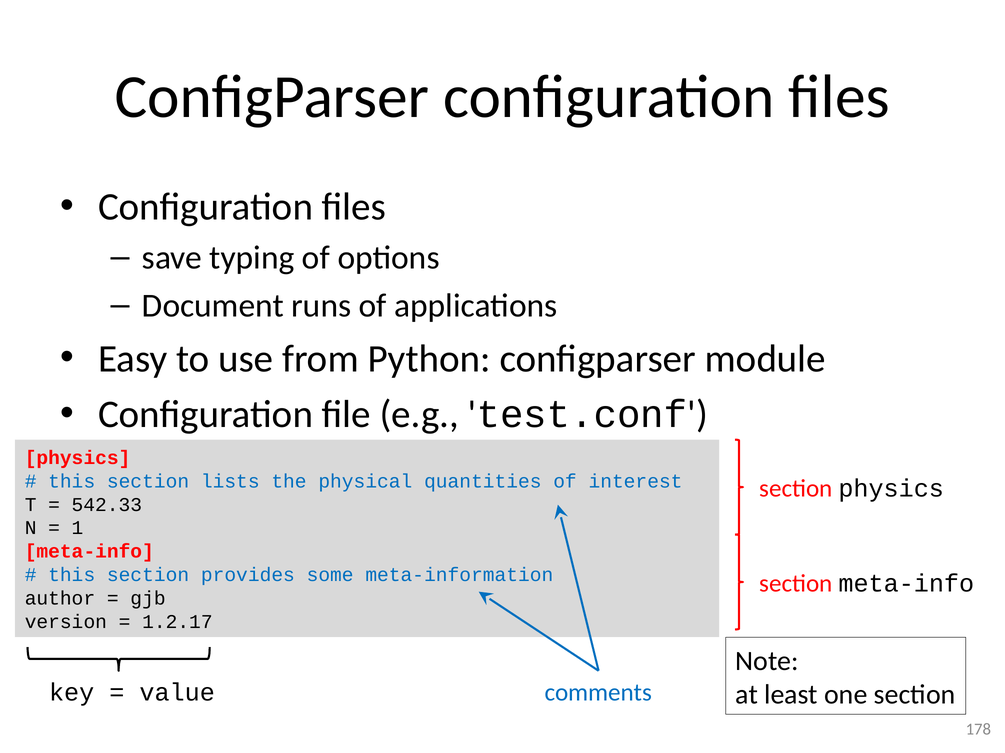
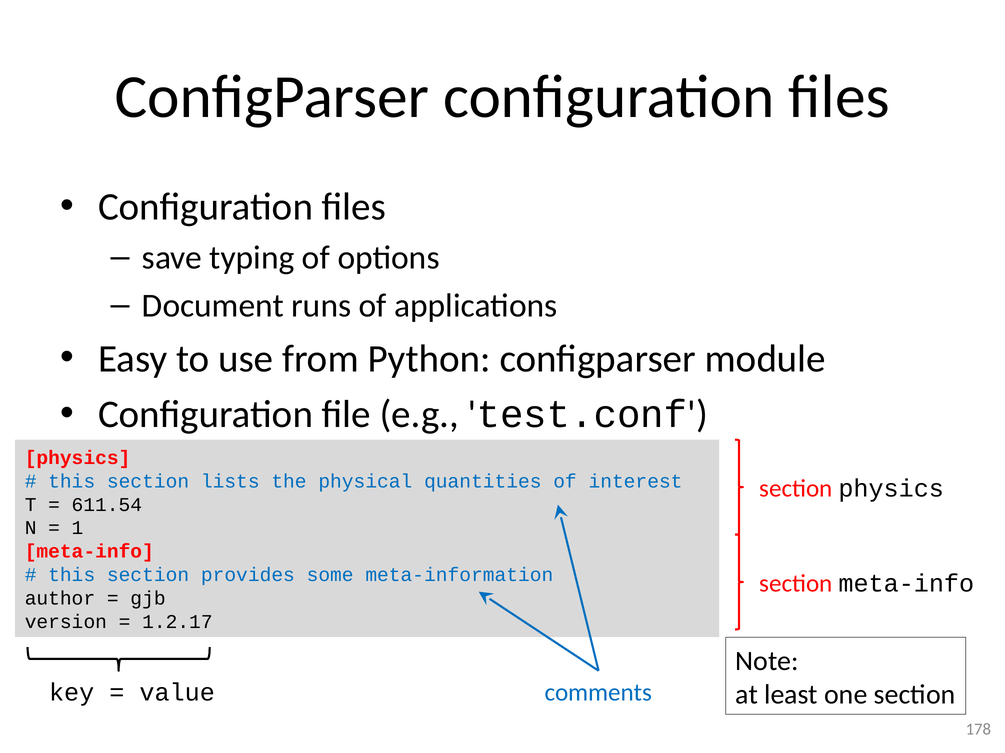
542.33: 542.33 -> 611.54 (107, 505)
